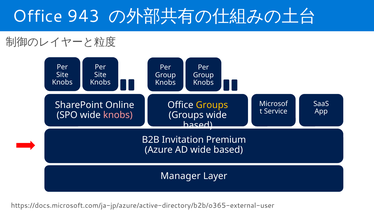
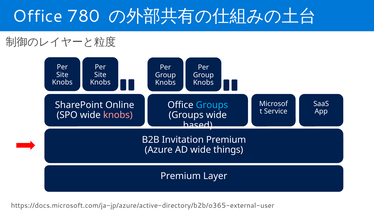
943: 943 -> 780 (83, 16)
Groups colour: yellow -> light blue (212, 105)
AD wide based: based -> things (228, 149)
Manager: Manager -> Premium (181, 176)
